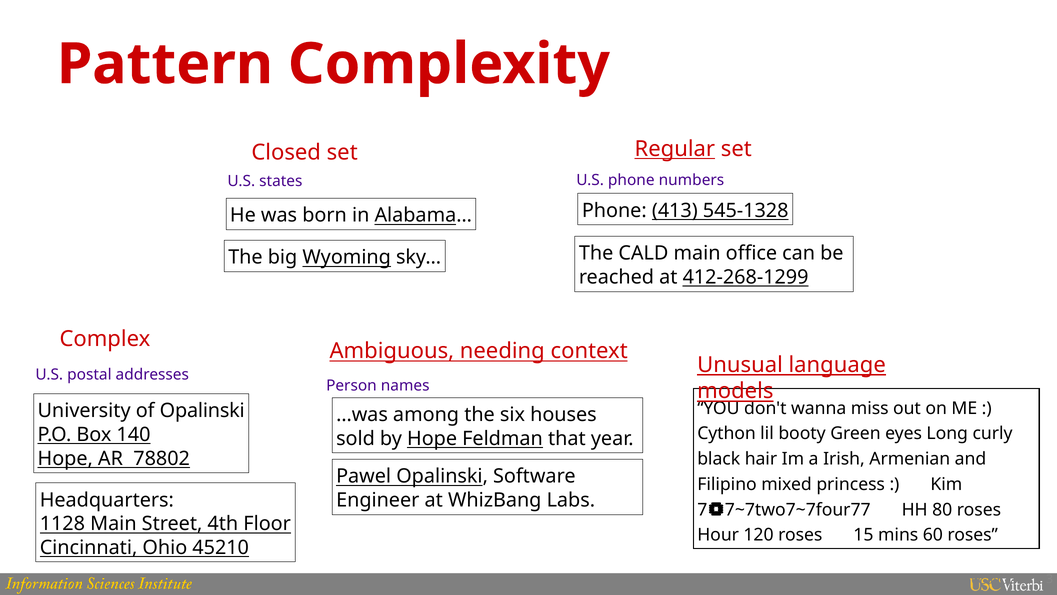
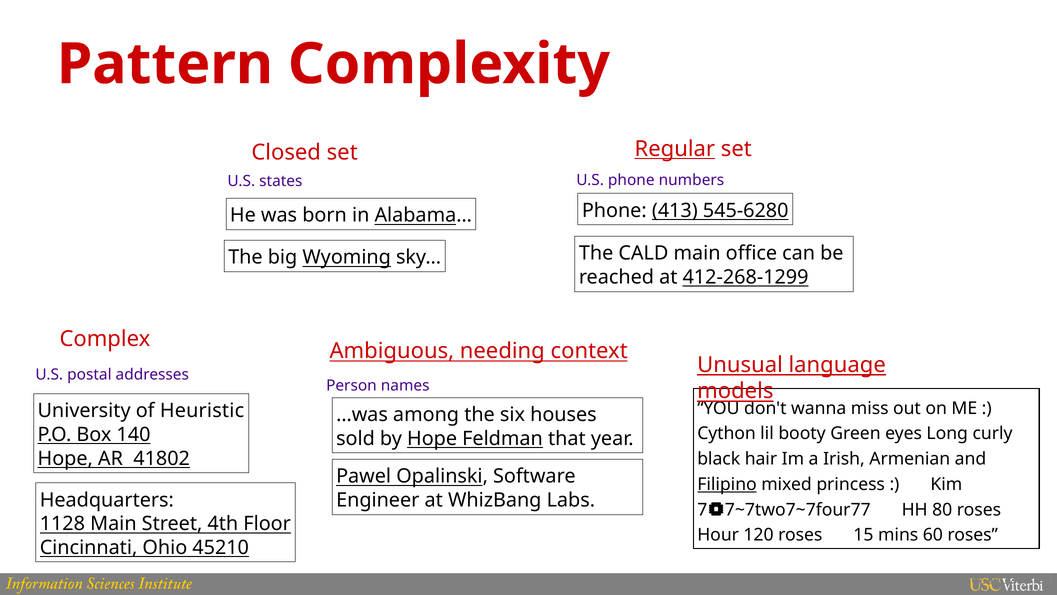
545-1328: 545-1328 -> 545-6280 (746, 210)
of Opalinski: Opalinski -> Heuristic (202, 411)
78802: 78802 -> 41802 (162, 458)
Filipino underline: none -> present (727, 484)
